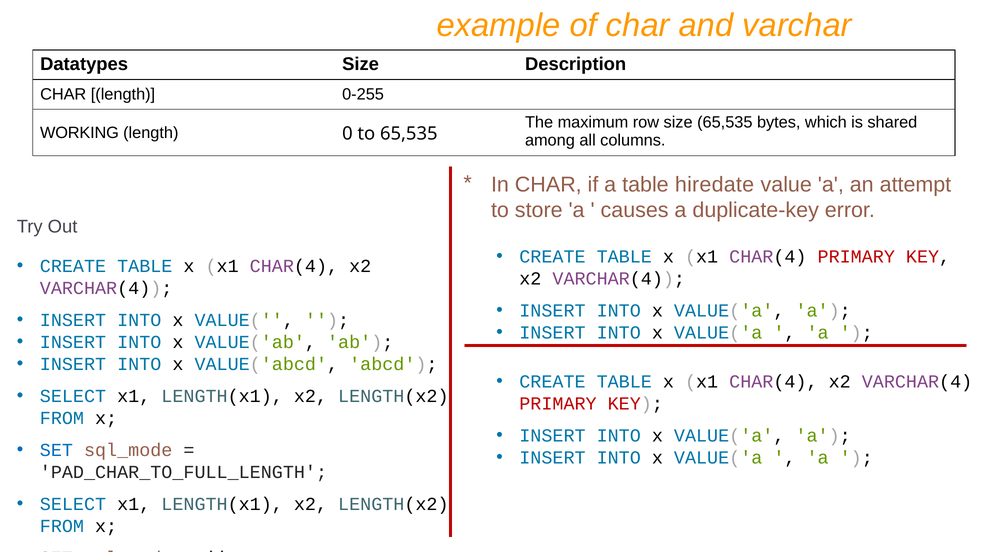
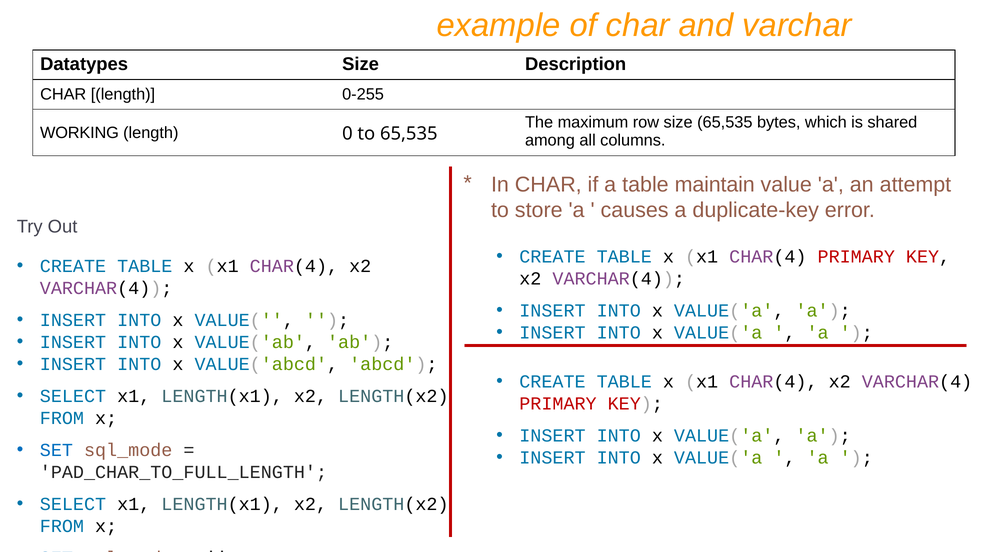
hiredate: hiredate -> maintain (715, 185)
